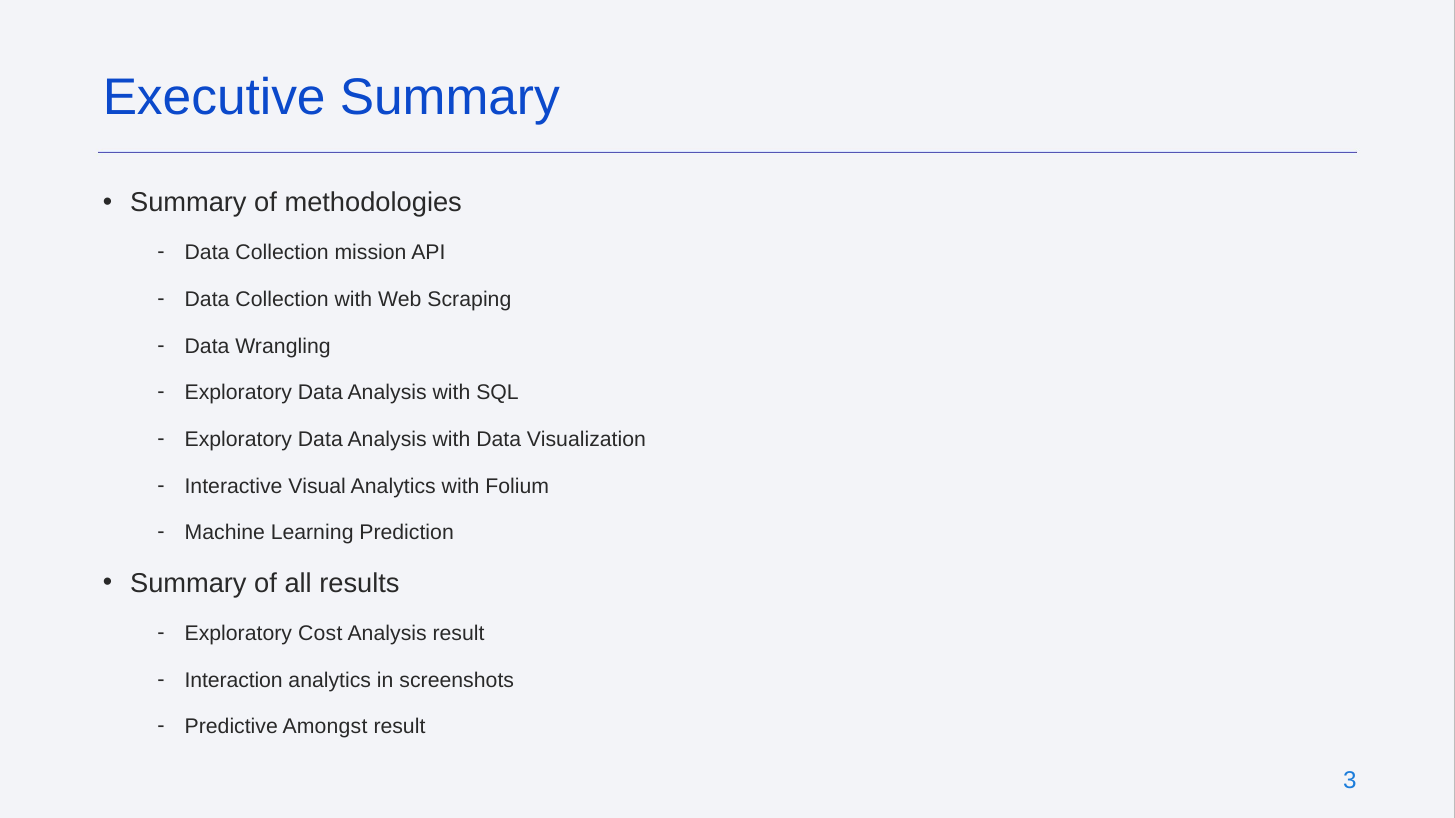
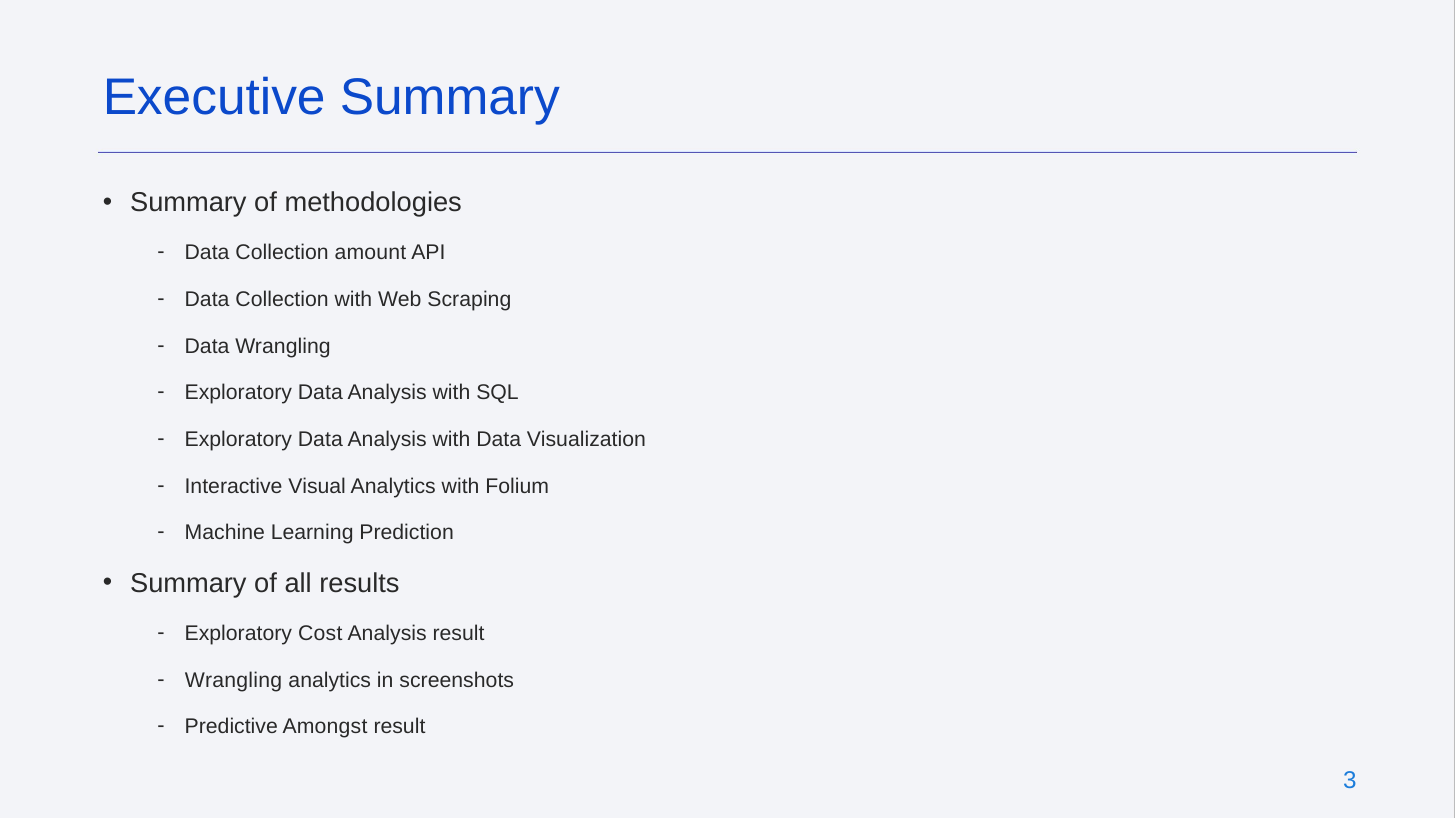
mission: mission -> amount (370, 253)
Interaction: Interaction -> Wrangling (233, 680)
